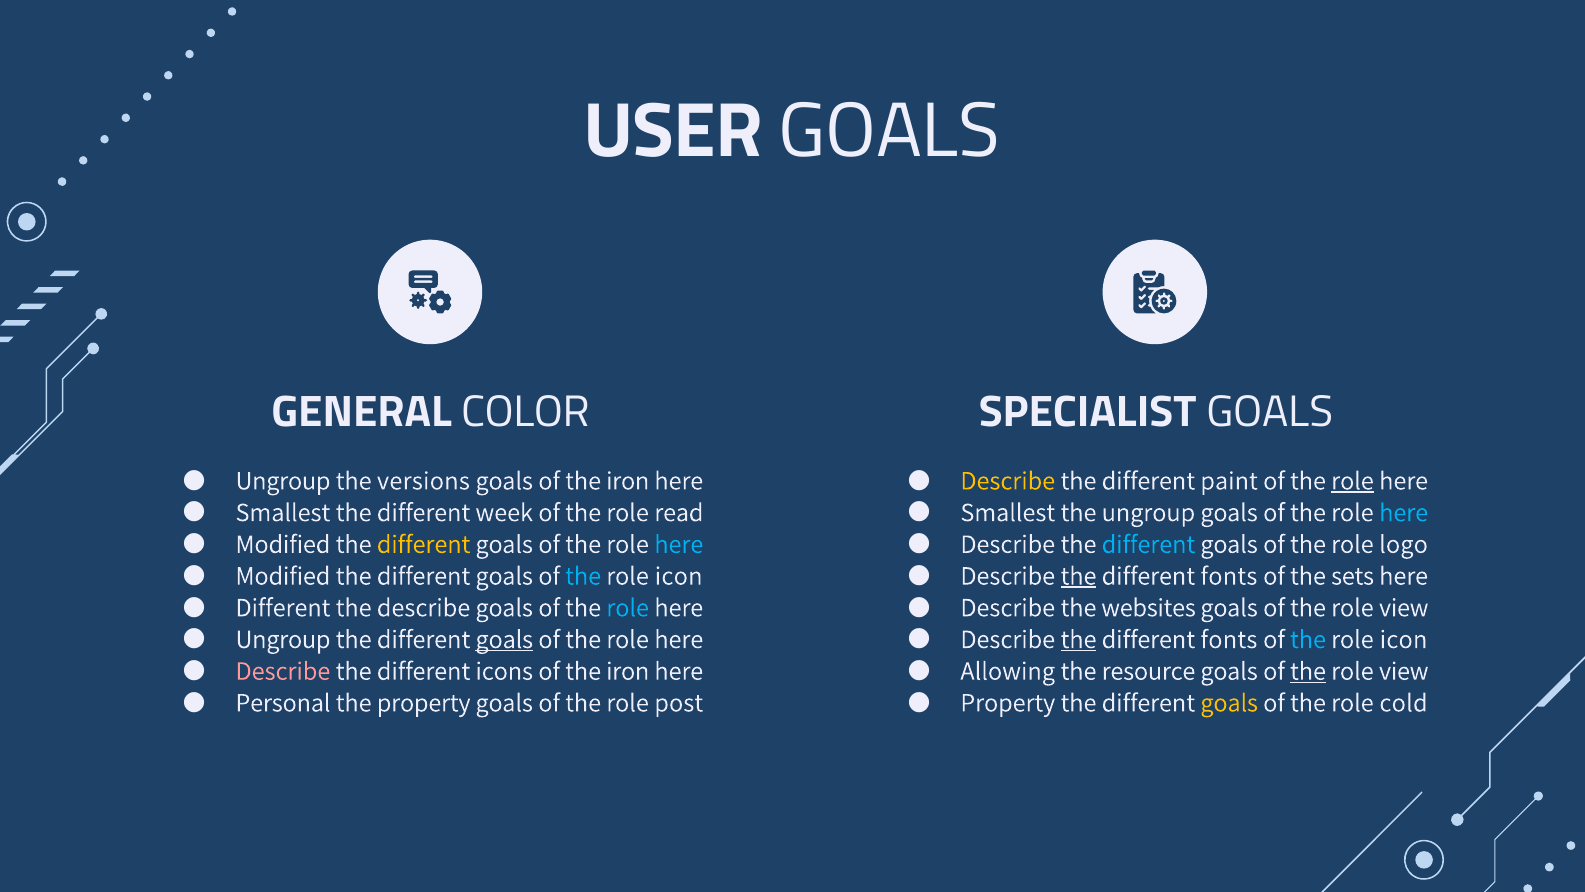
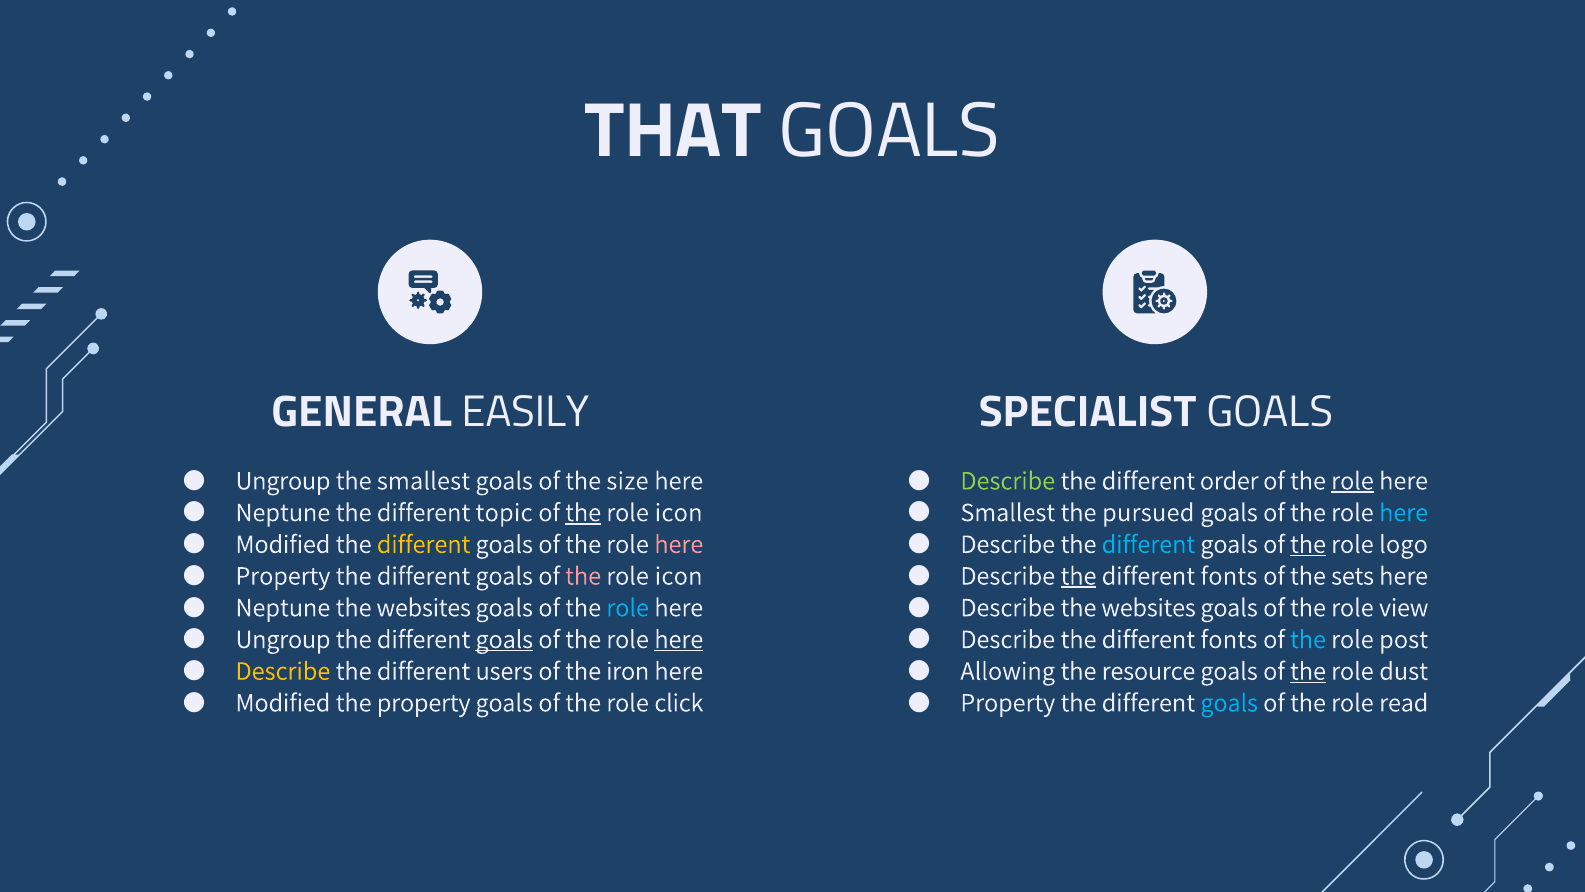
USER: USER -> THAT (673, 131)
COLOR: COLOR -> EASILY (525, 412)
the versions: versions -> smallest (423, 481)
goals of the iron: iron -> size (627, 481)
Describe colour: yellow -> light green (1008, 481)
paint: paint -> order (1229, 481)
Smallest: Smallest -> Neptune (283, 512)
week: week -> topic (504, 512)
the underline: none -> present (583, 512)
read: read -> icon (679, 512)
the ungroup: ungroup -> pursued (1148, 512)
here colour: light blue -> pink (679, 544)
the underline: none -> present (1308, 544)
Modified: Modified -> Property (283, 576)
the colour: light blue -> pink (583, 576)
Different: Different -> Neptune (283, 607)
describe: describe -> websites (424, 607)
here underline: none -> present (679, 639)
the underline: present -> none (1079, 639)
icon: icon -> post (1404, 639)
Describe colour: pink -> yellow (283, 671)
icons: icons -> users (504, 671)
view: view -> dust (1404, 671)
Personal: Personal -> Modified (283, 702)
post: post -> click (679, 702)
goals colour: yellow -> light blue (1229, 702)
cold: cold -> read (1404, 702)
